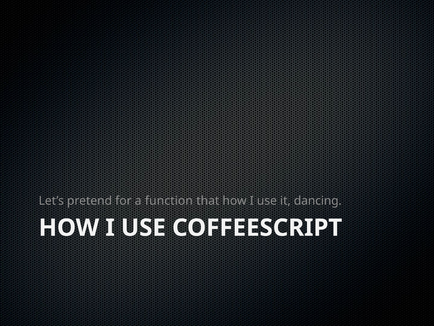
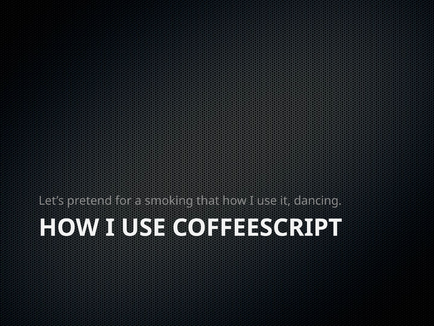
function: function -> smoking (169, 201)
